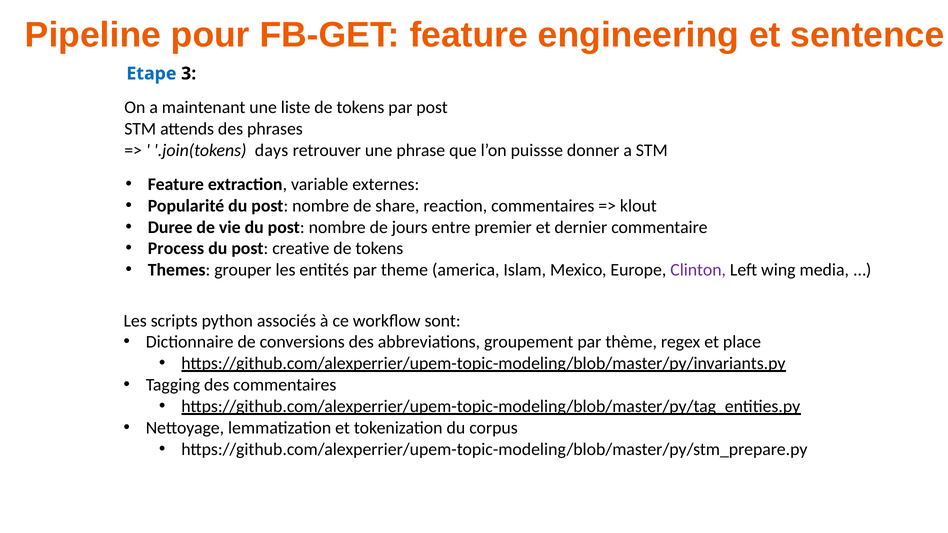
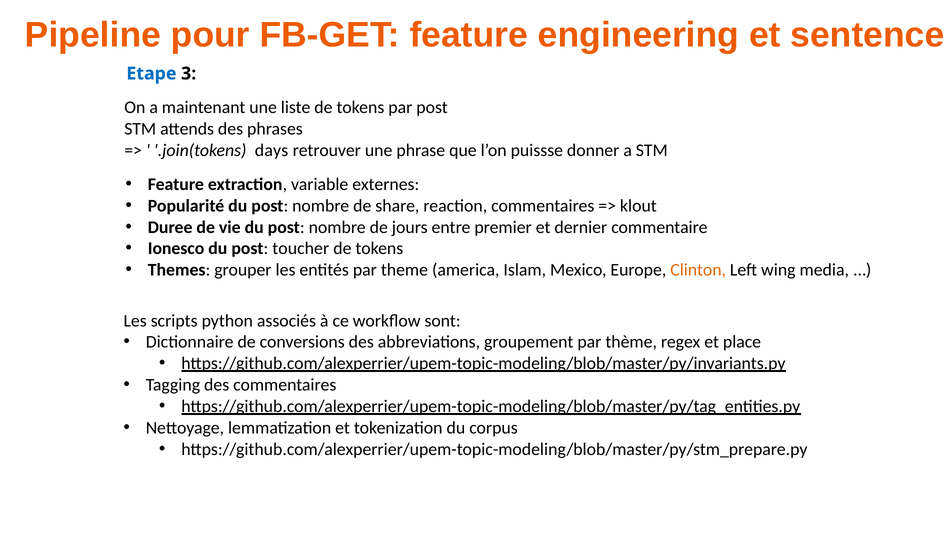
Process: Process -> Ionesco (176, 249)
creative: creative -> toucher (301, 249)
Clinton colour: purple -> orange (698, 270)
